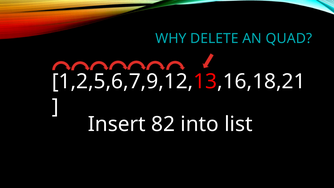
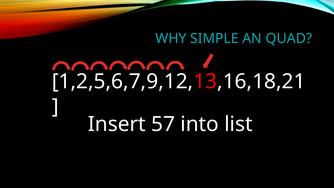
DELETE: DELETE -> SIMPLE (214, 39)
82: 82 -> 57 (163, 124)
